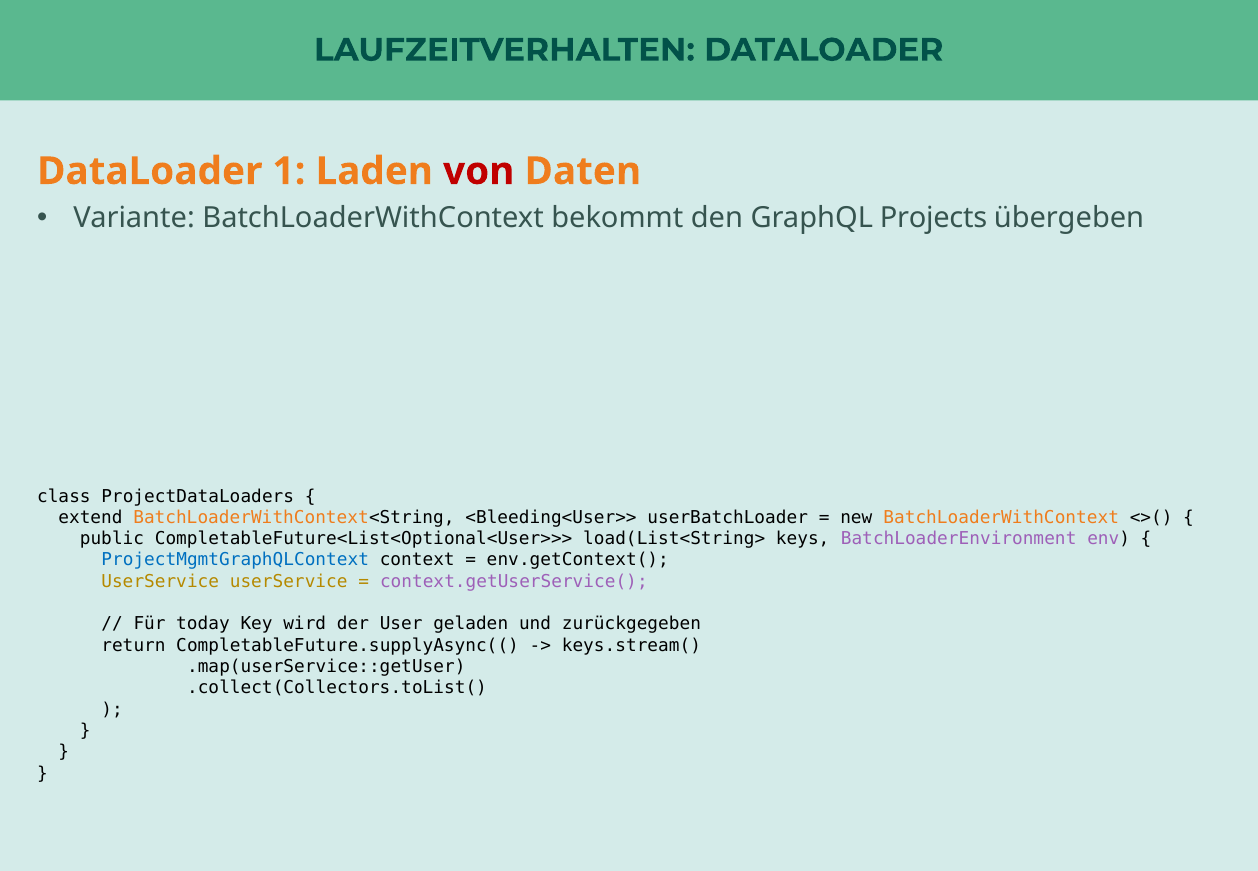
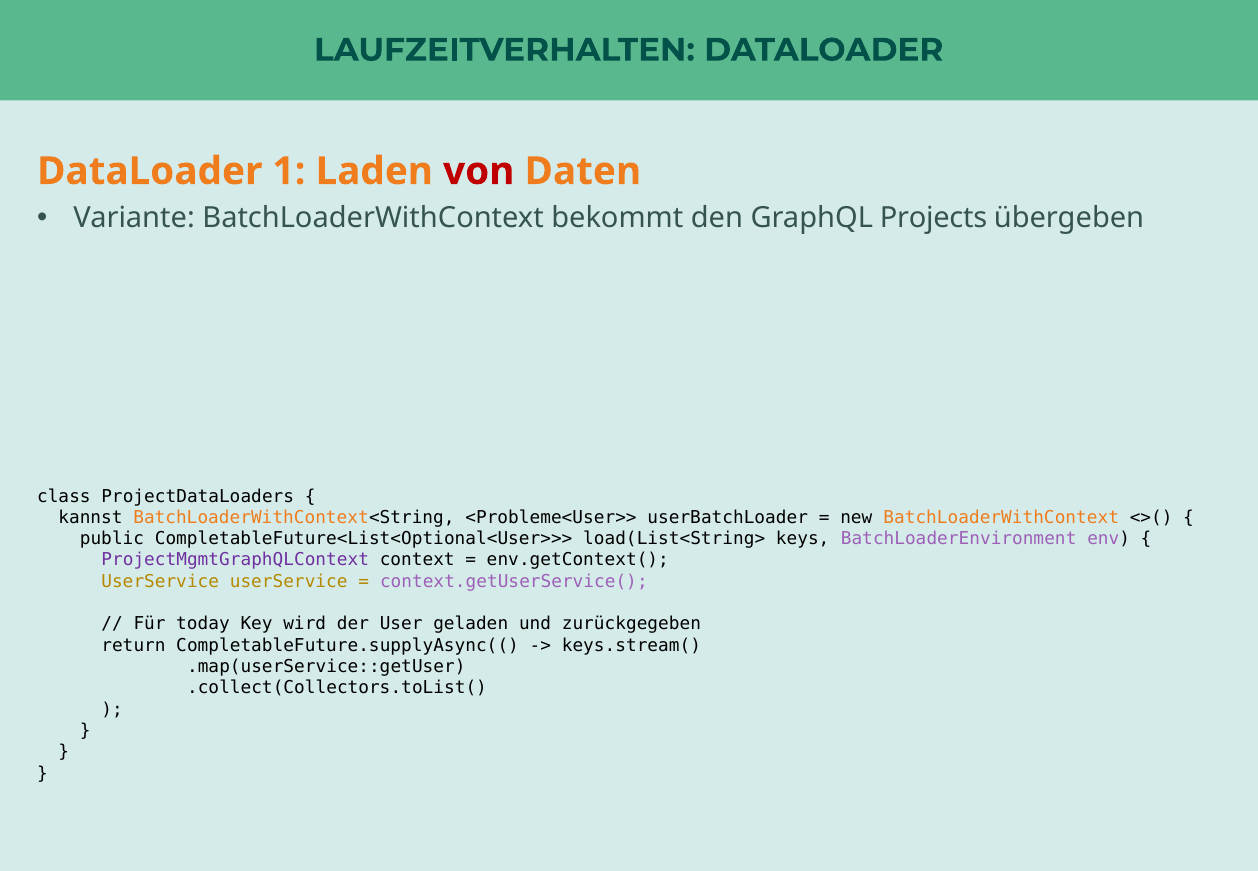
extend: extend -> kannst (90, 517)
<Bleeding<User>>: <Bleeding<User>> -> <Probleme<User>> (551, 517)
ProjectMgmtGraphQLContext colour: blue -> purple (235, 560)
